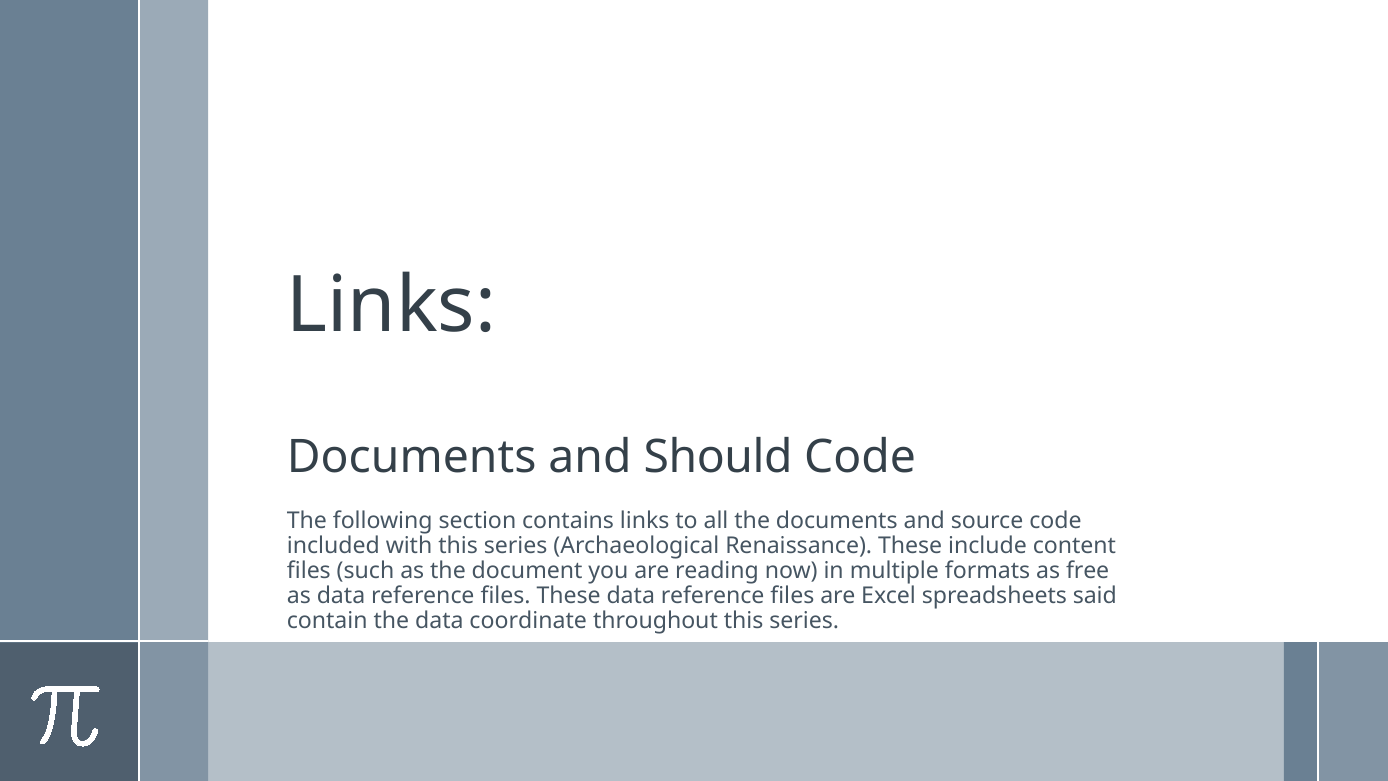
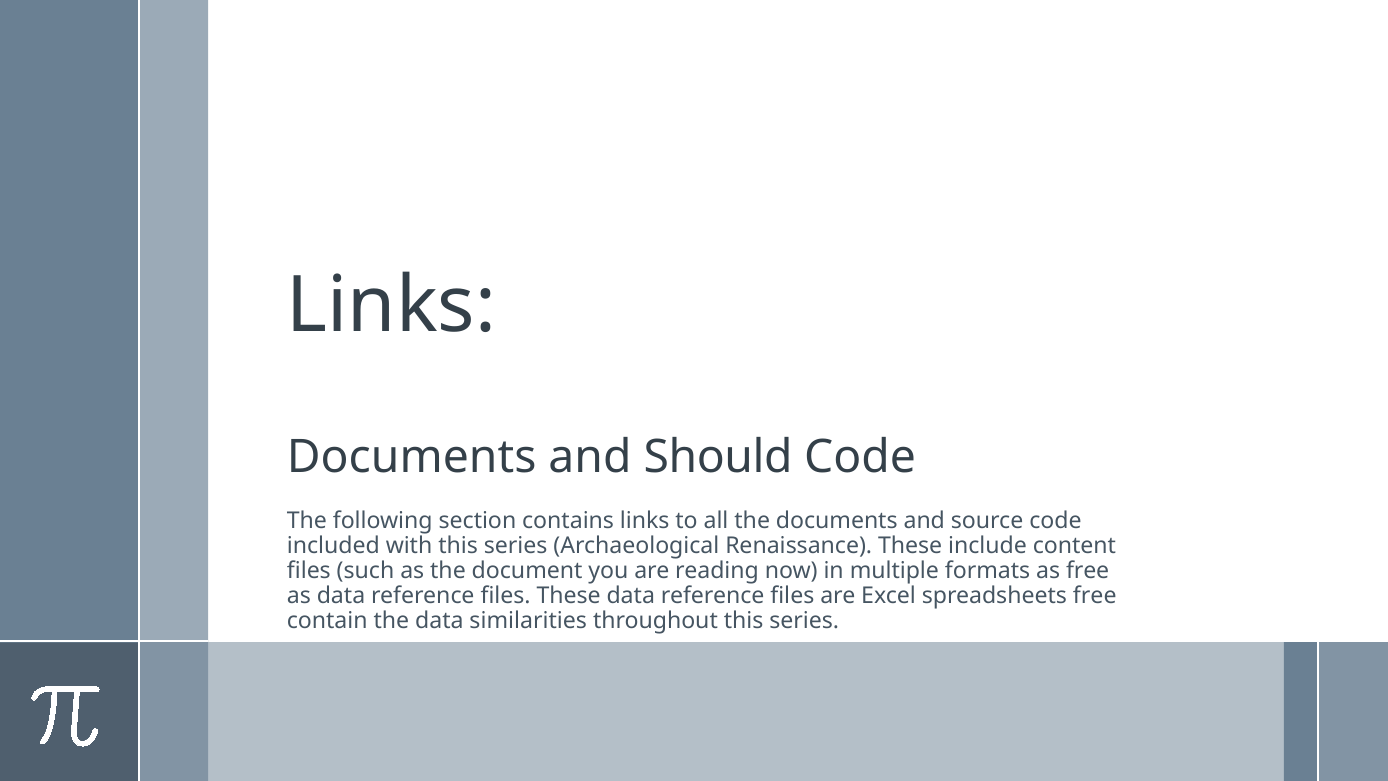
spreadsheets said: said -> free (1095, 596)
coordinate: coordinate -> similarities (528, 621)
